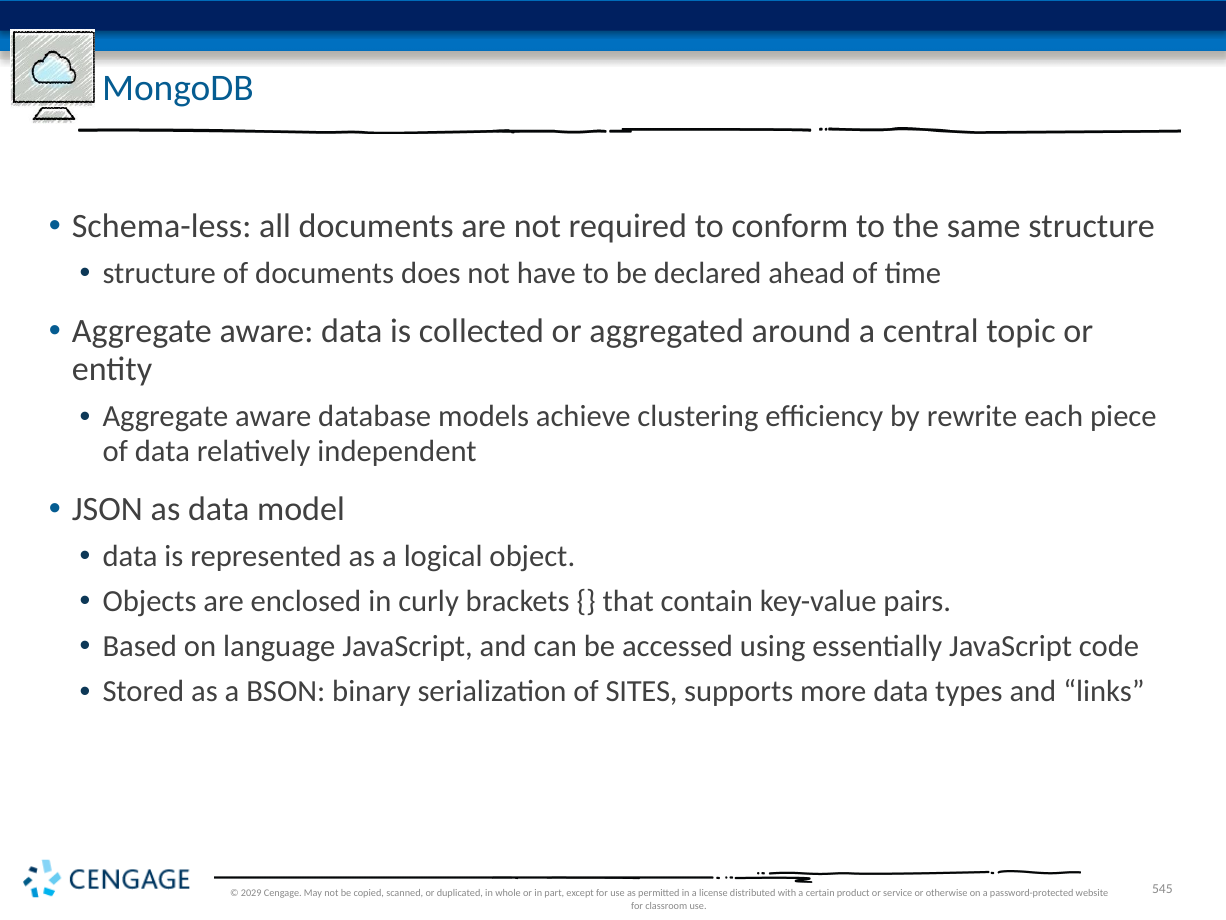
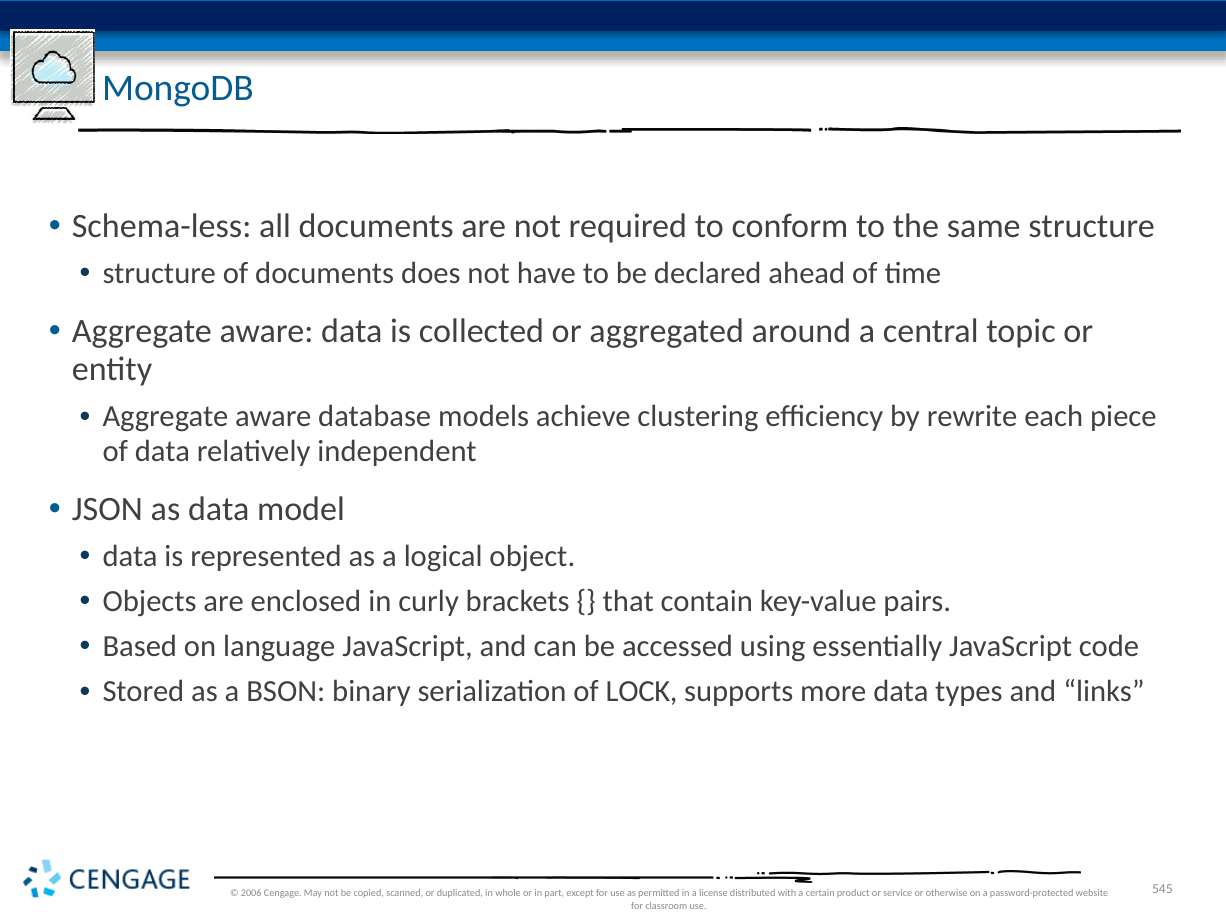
SITES: SITES -> LOCK (642, 691)
2029: 2029 -> 2006 (251, 893)
